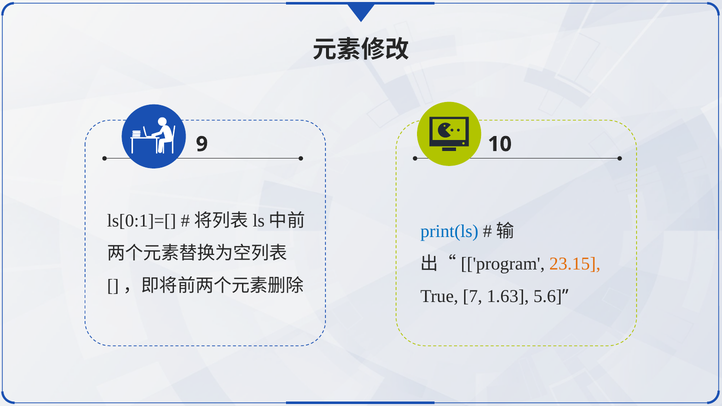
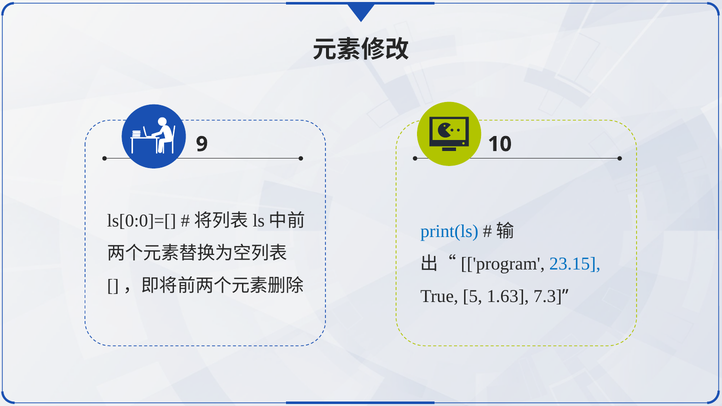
ls[0:1]=[: ls[0:1]=[ -> ls[0:0]=[ (142, 221)
23.15 colour: orange -> blue (575, 264)
7: 7 -> 5 (473, 296)
5.6: 5.6 -> 7.3 (548, 296)
